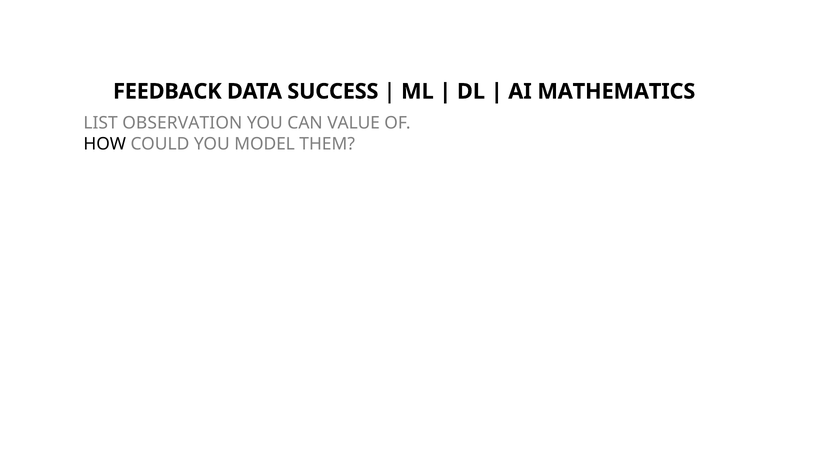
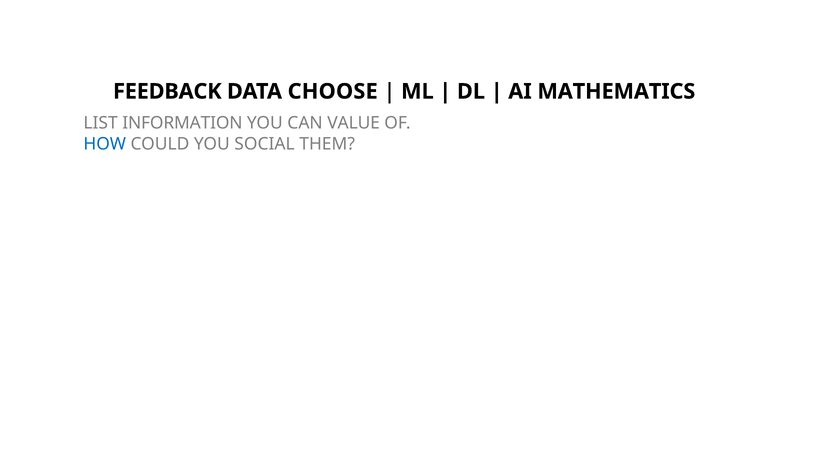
SUCCESS: SUCCESS -> CHOOSE (333, 92)
OBSERVATION: OBSERVATION -> INFORMATION (182, 123)
HOW colour: black -> blue (105, 144)
MODEL: MODEL -> SOCIAL (265, 144)
